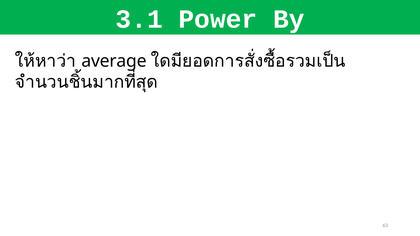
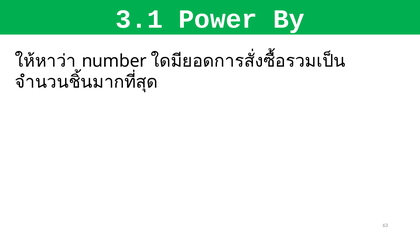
average: average -> number (114, 61)
